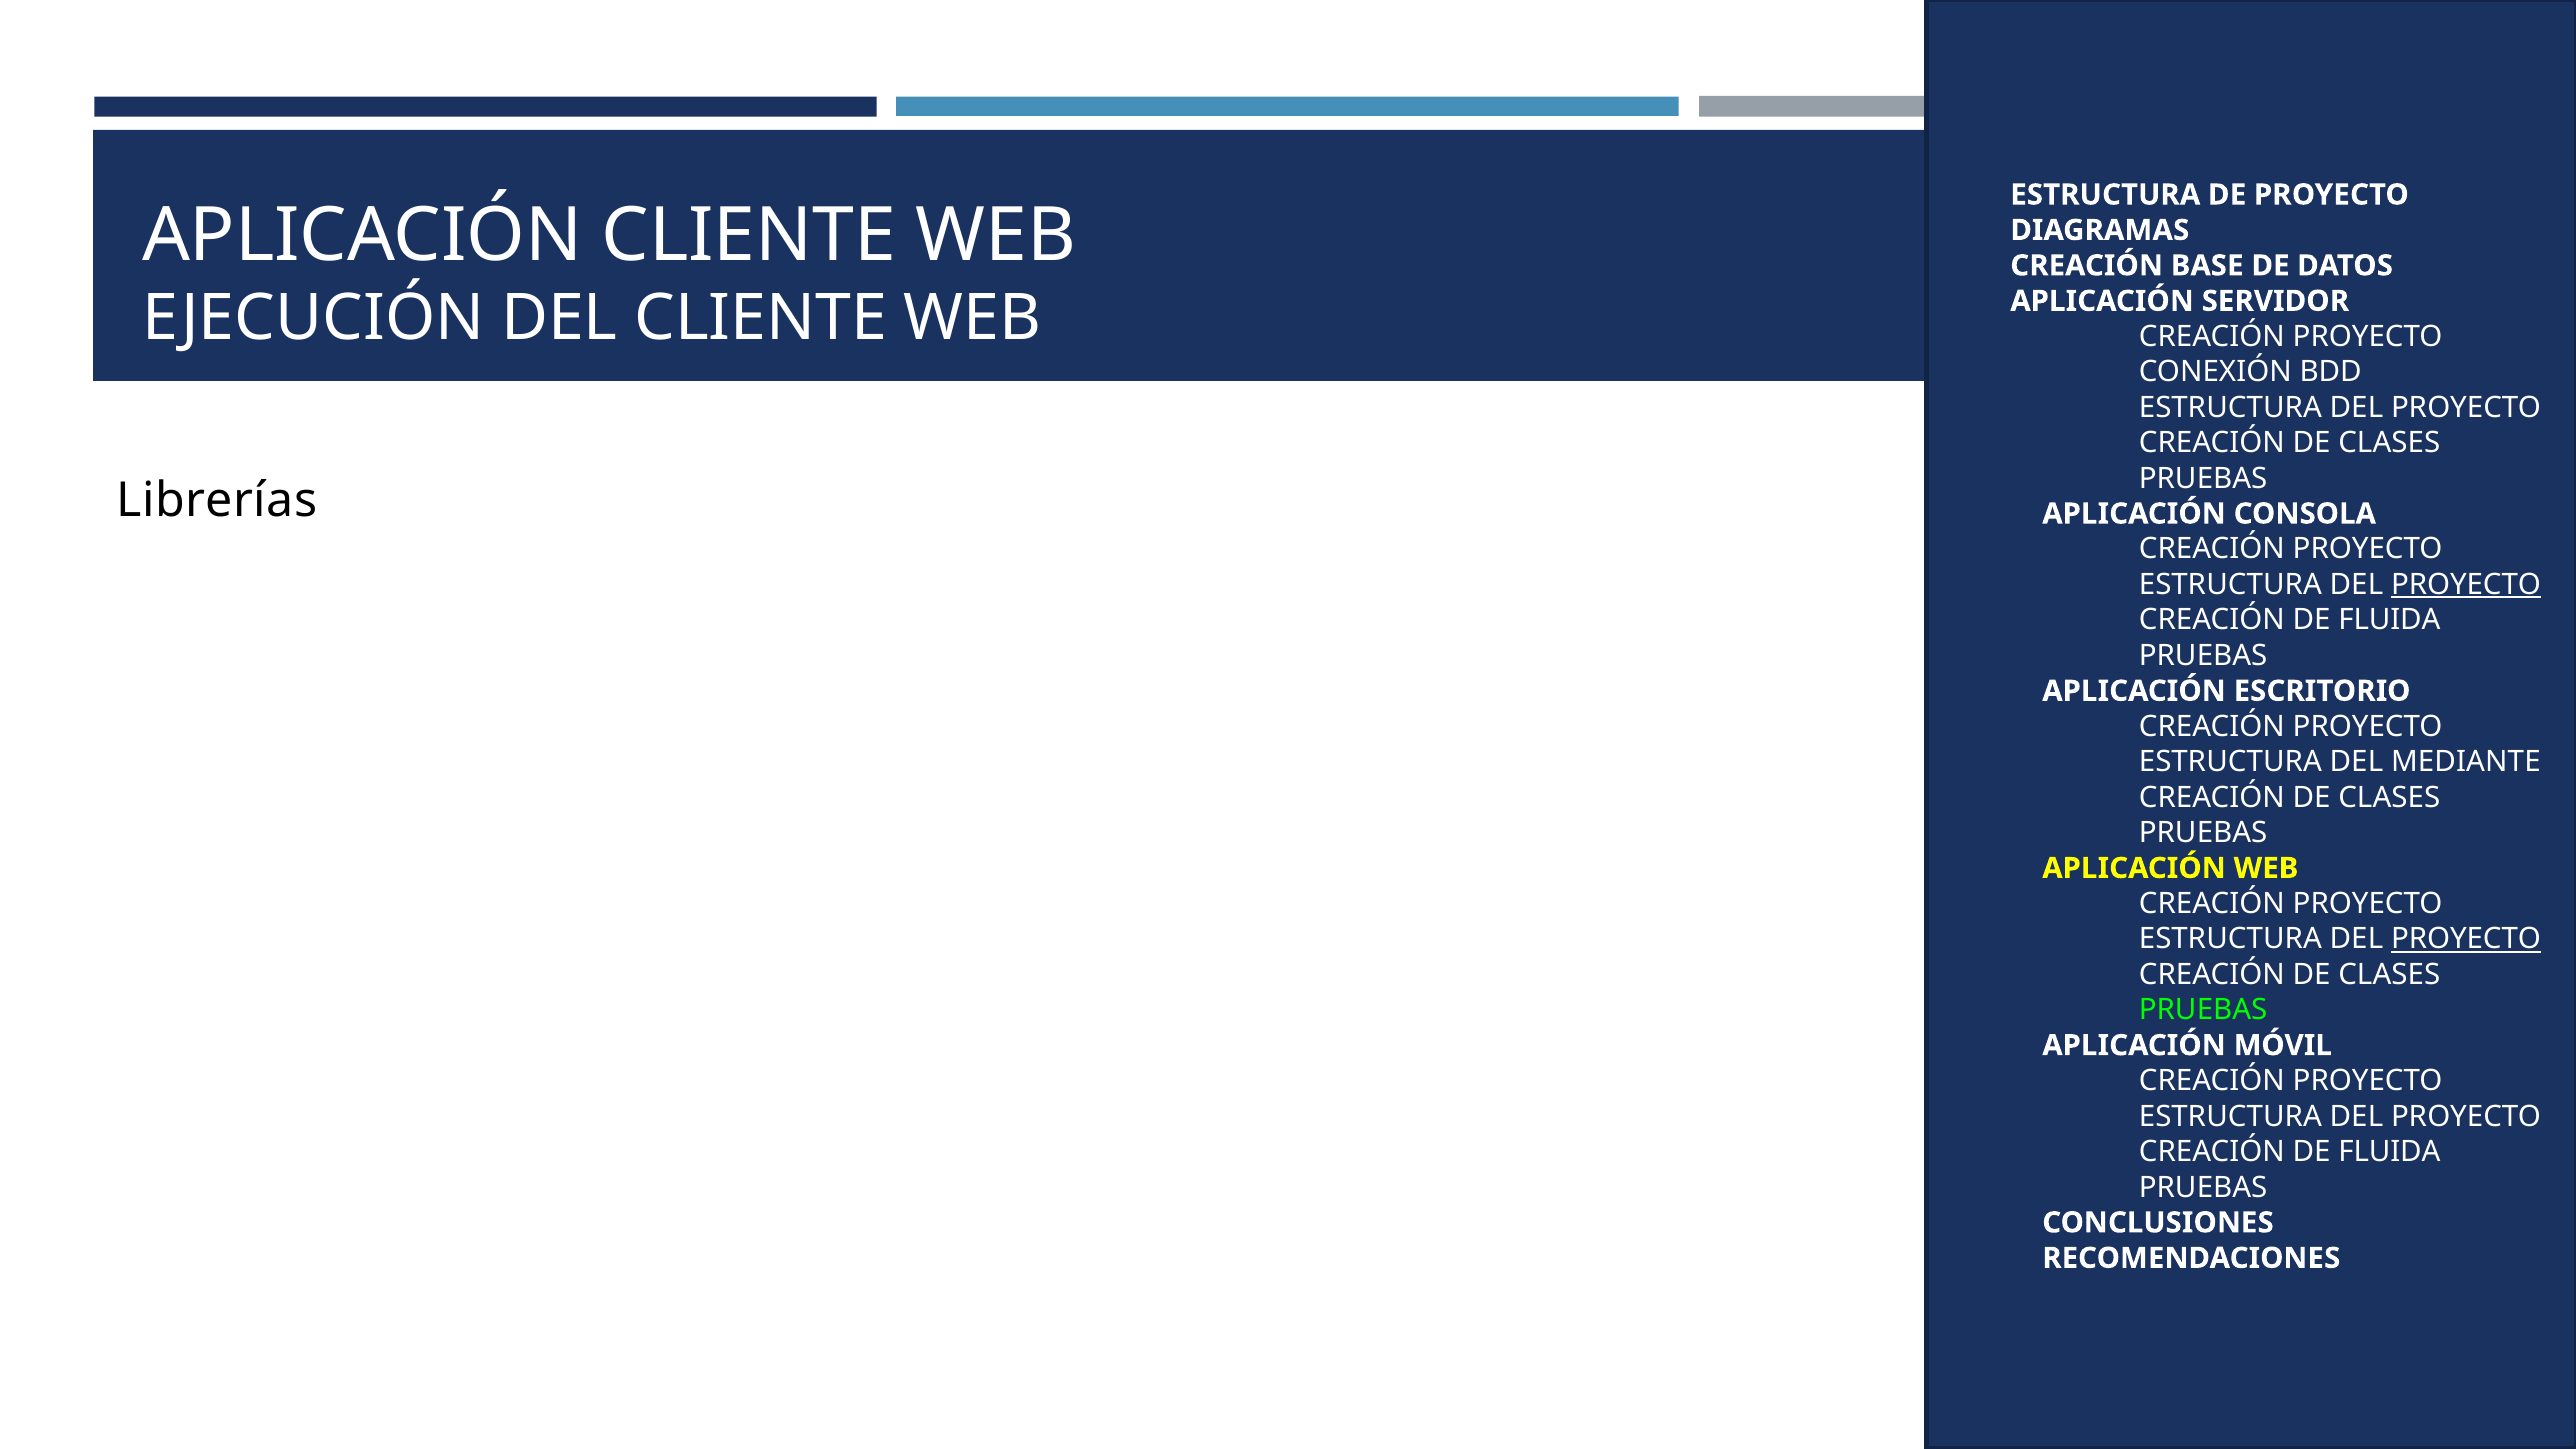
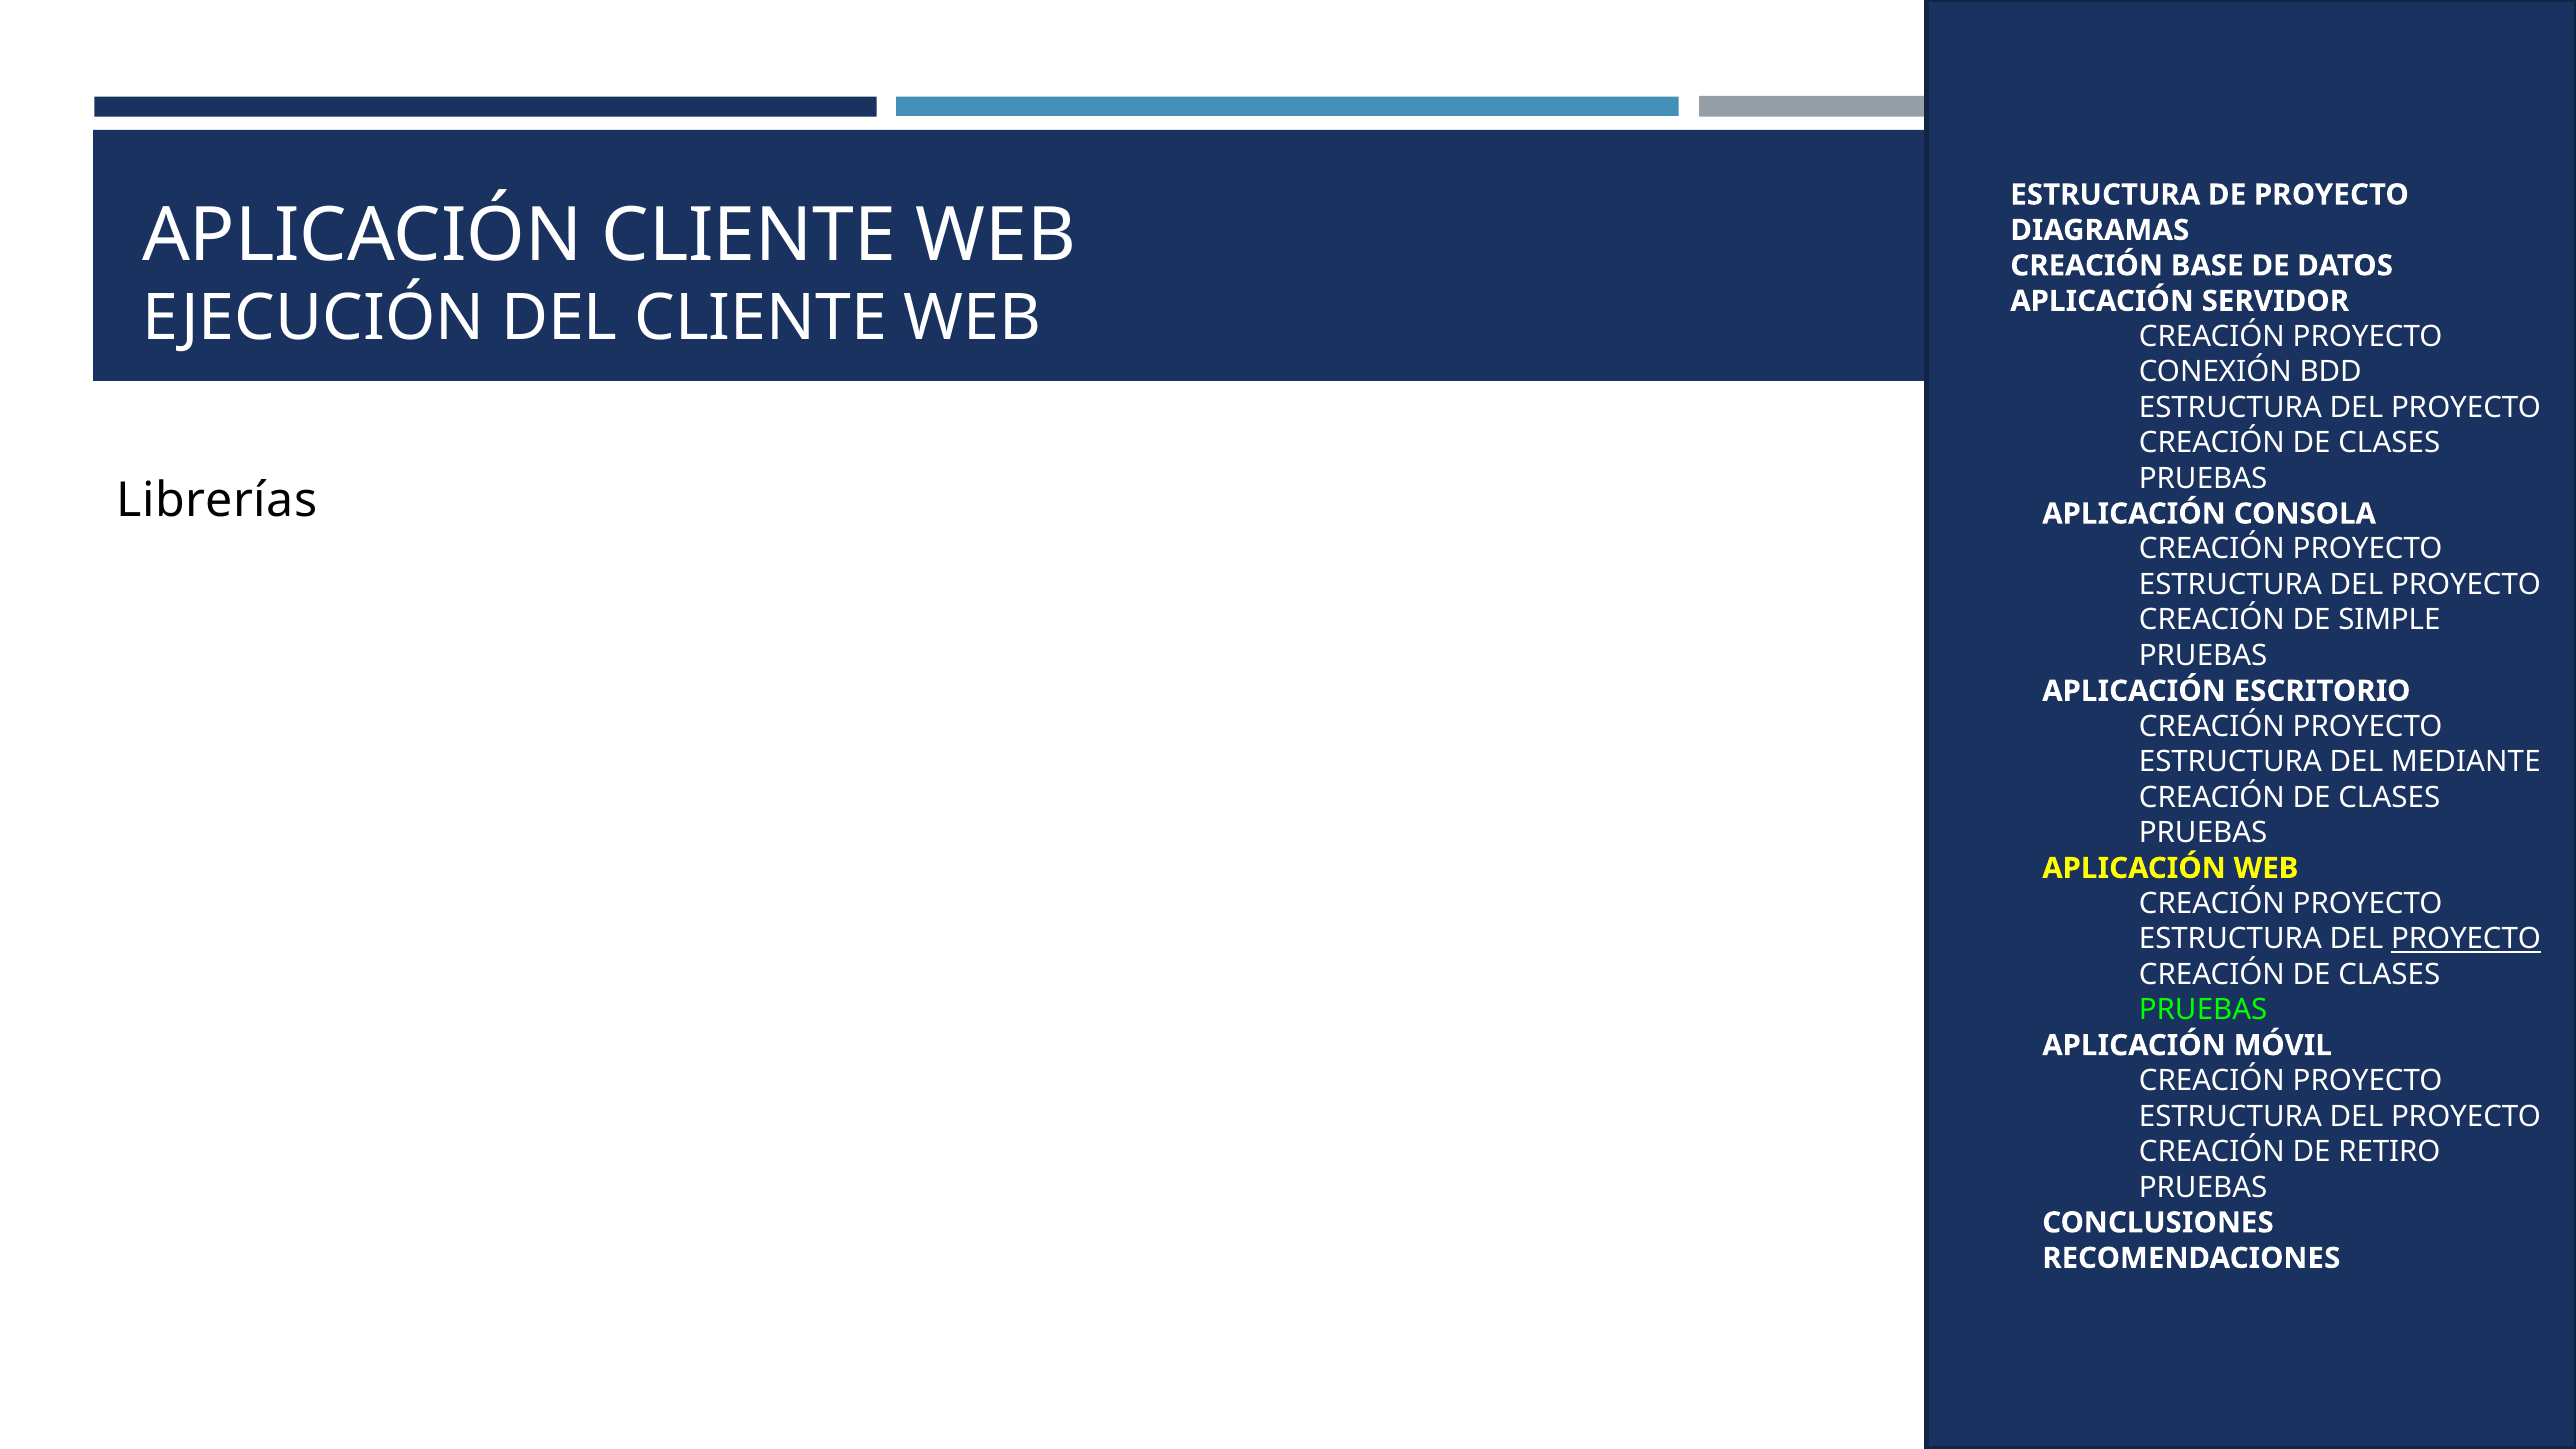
PROYECTO underline: present -> none (2466, 585)
FLUIDA: FLUIDA -> SIMPLE (2389, 620)
FLUIDA: FLUIDA -> RETIRO (2389, 1152)
